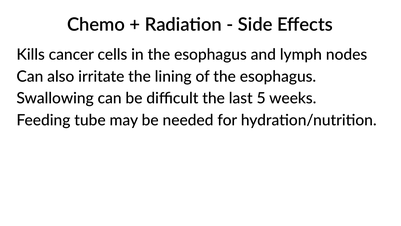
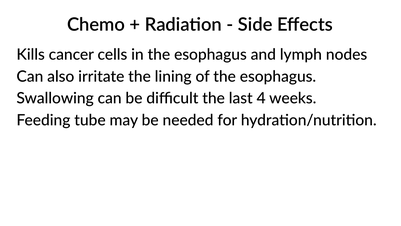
5: 5 -> 4 (261, 98)
